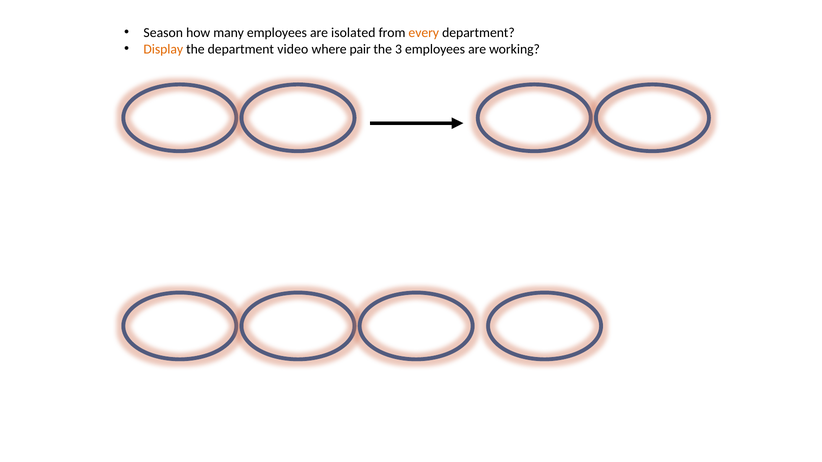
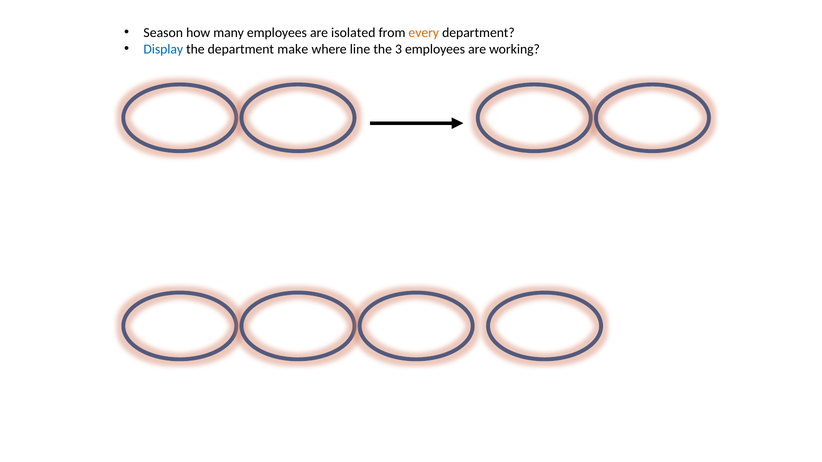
Display colour: orange -> blue (163, 49)
video: video -> make (293, 49)
pair: pair -> line (360, 49)
